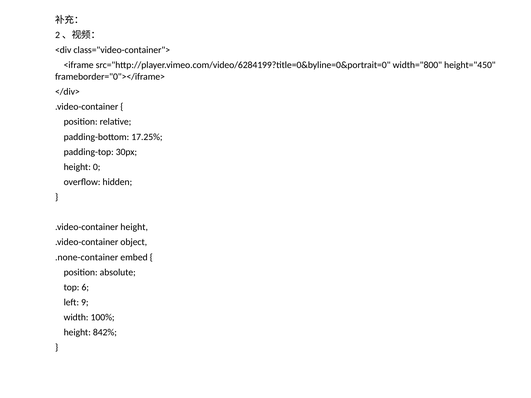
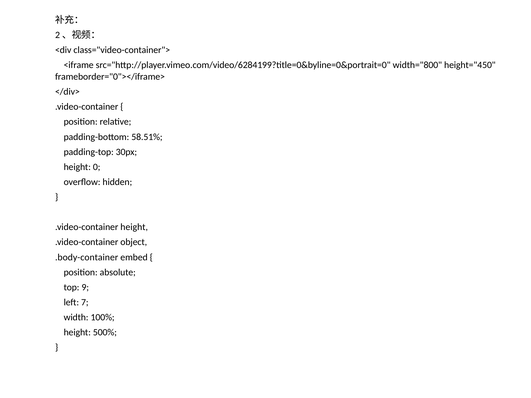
17.25%: 17.25% -> 58.51% (147, 137)
.none-container: .none-container -> .body-container (87, 257)
6: 6 -> 9 (85, 287)
9: 9 -> 7 (85, 302)
842%: 842% -> 500% (105, 333)
